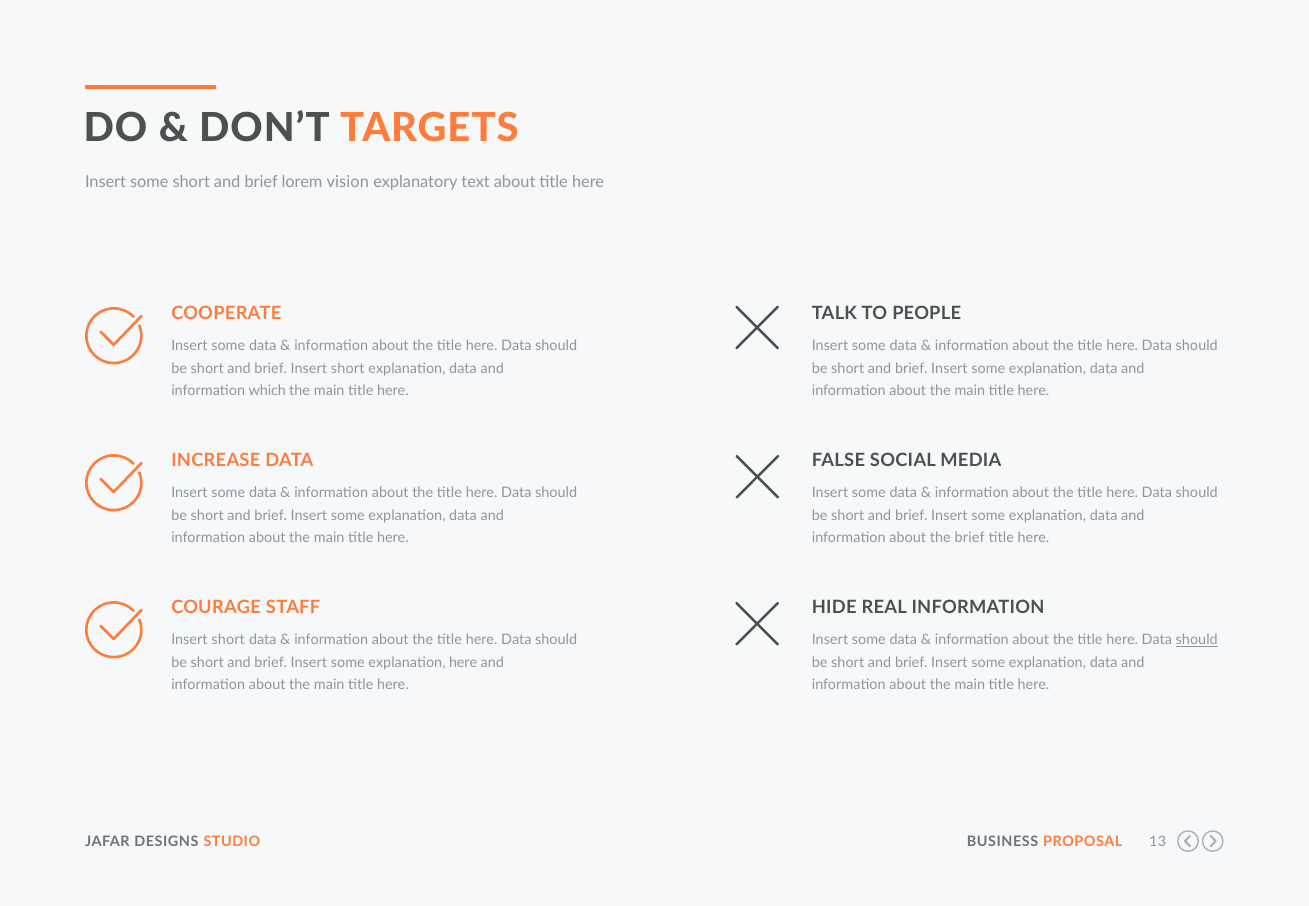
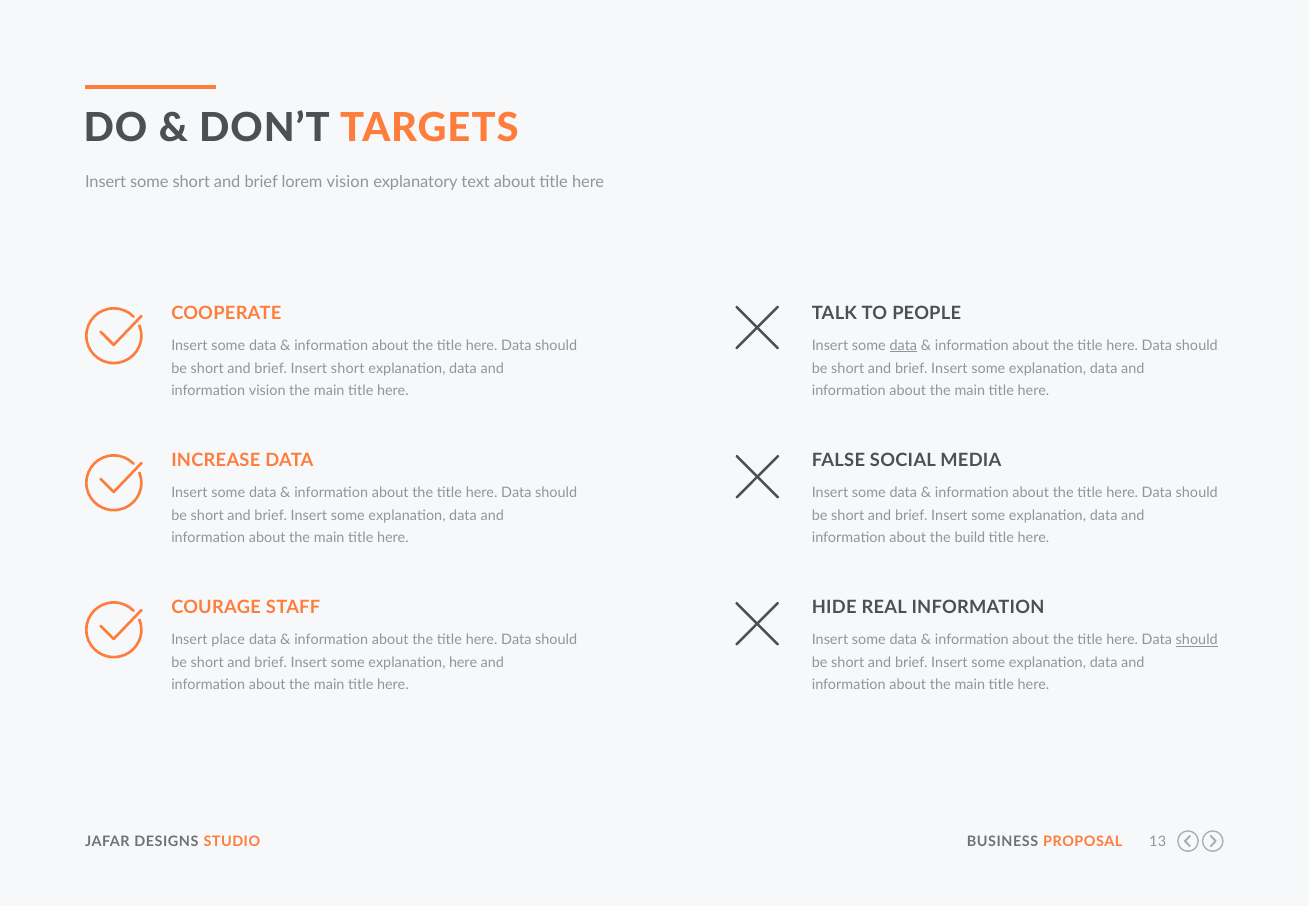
data underline: none -> present (903, 346)
information which: which -> vision (267, 391)
the brief: brief -> build (970, 538)
short: short -> place (228, 640)
